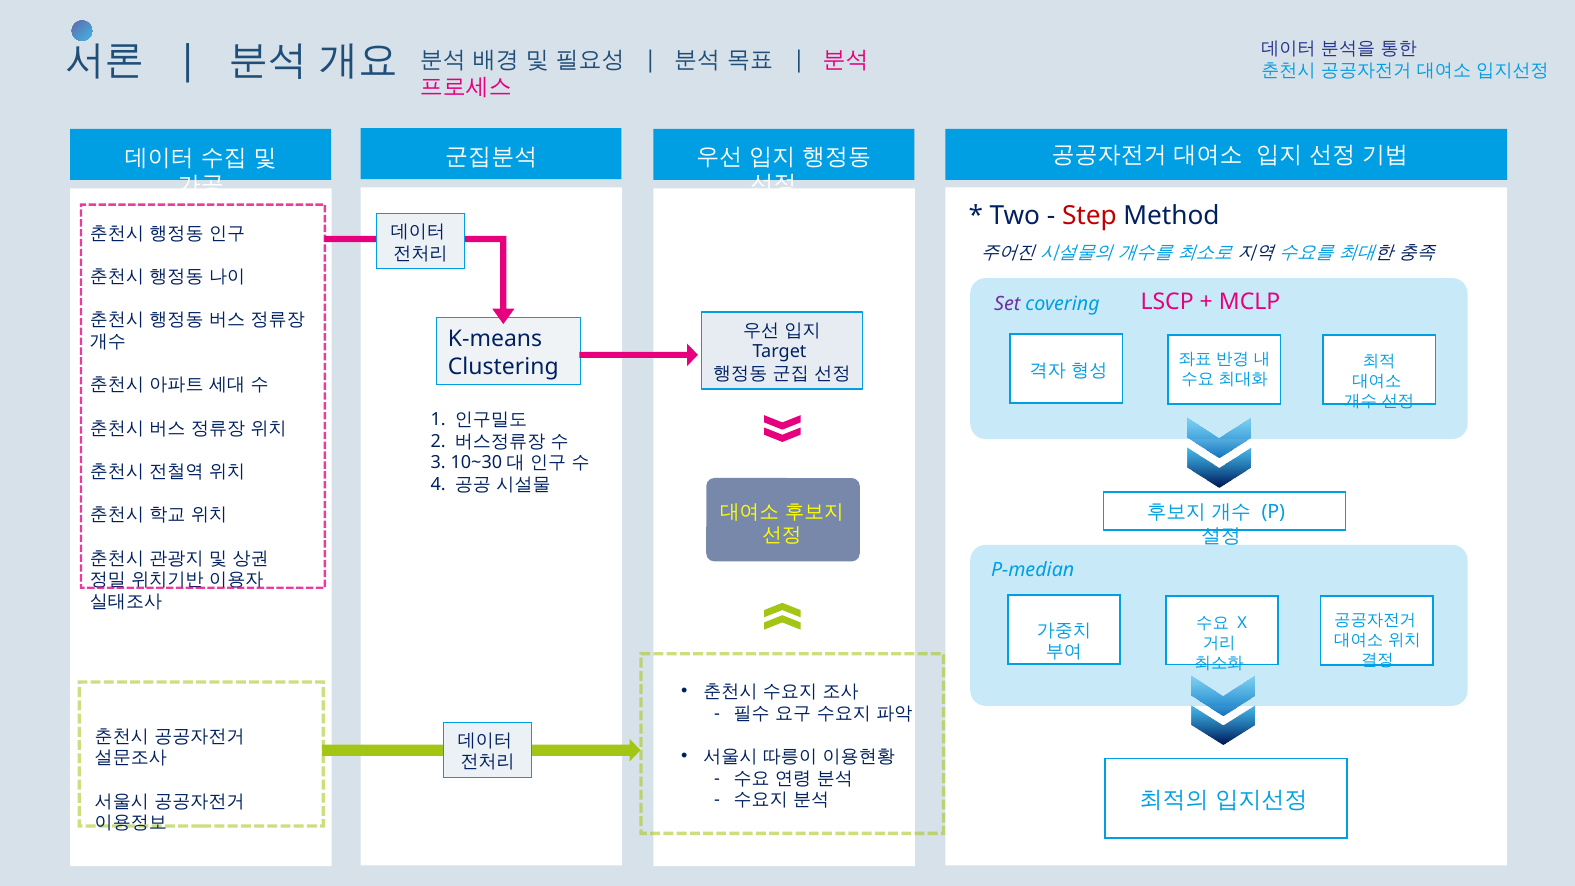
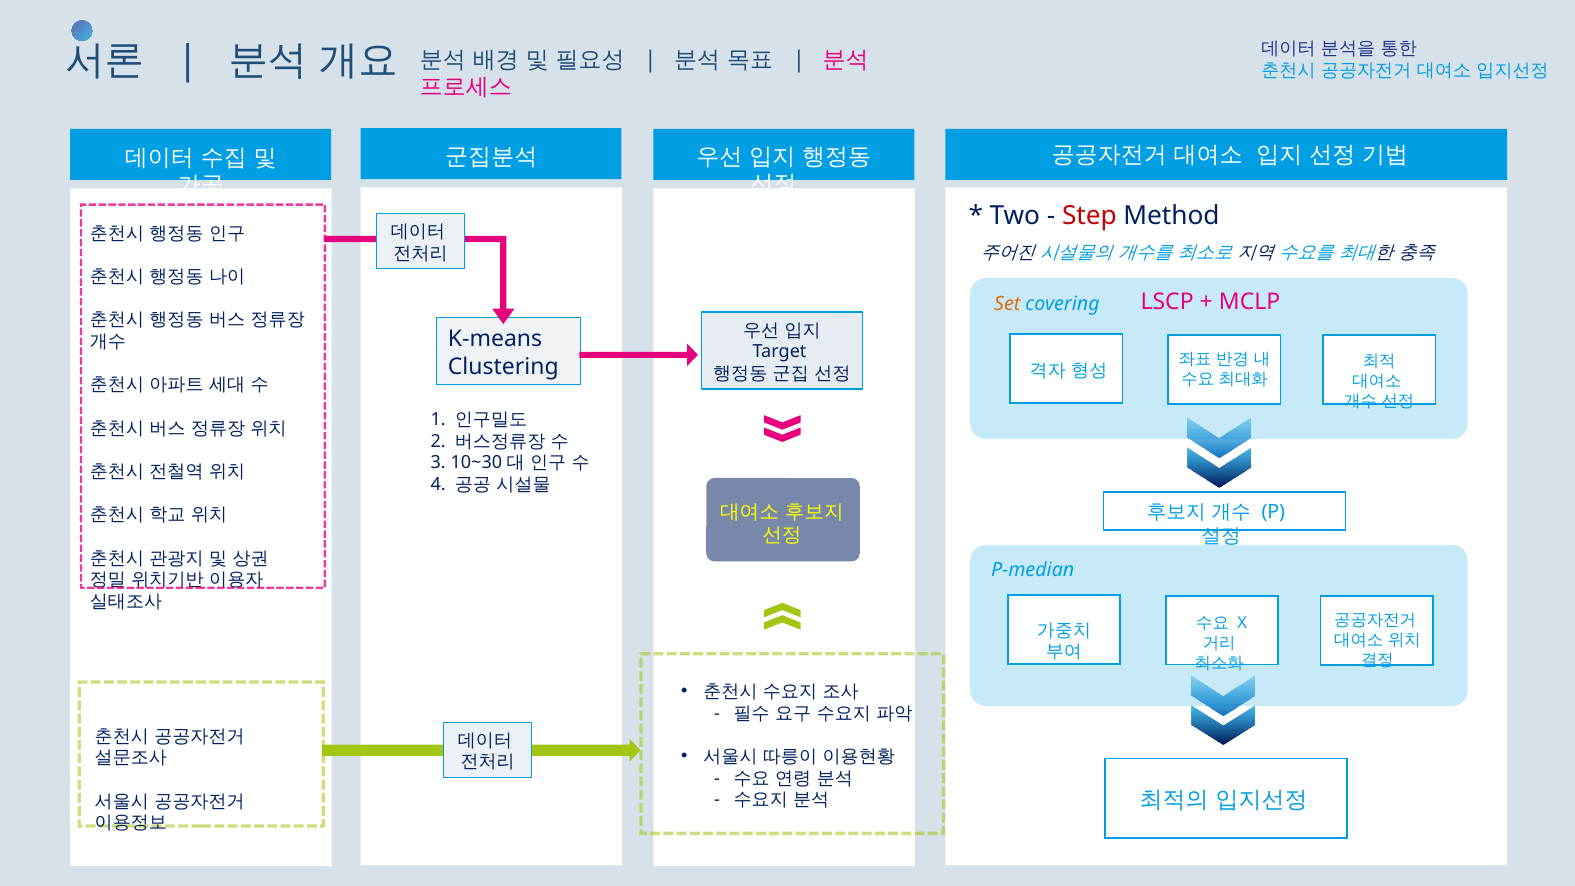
Set colour: purple -> orange (1007, 304)
